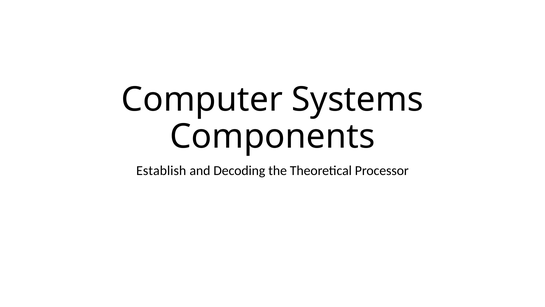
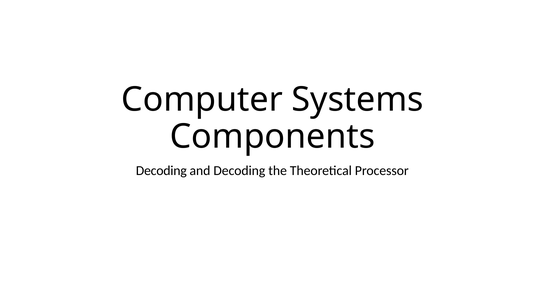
Establish: Establish -> Decoding (161, 170)
